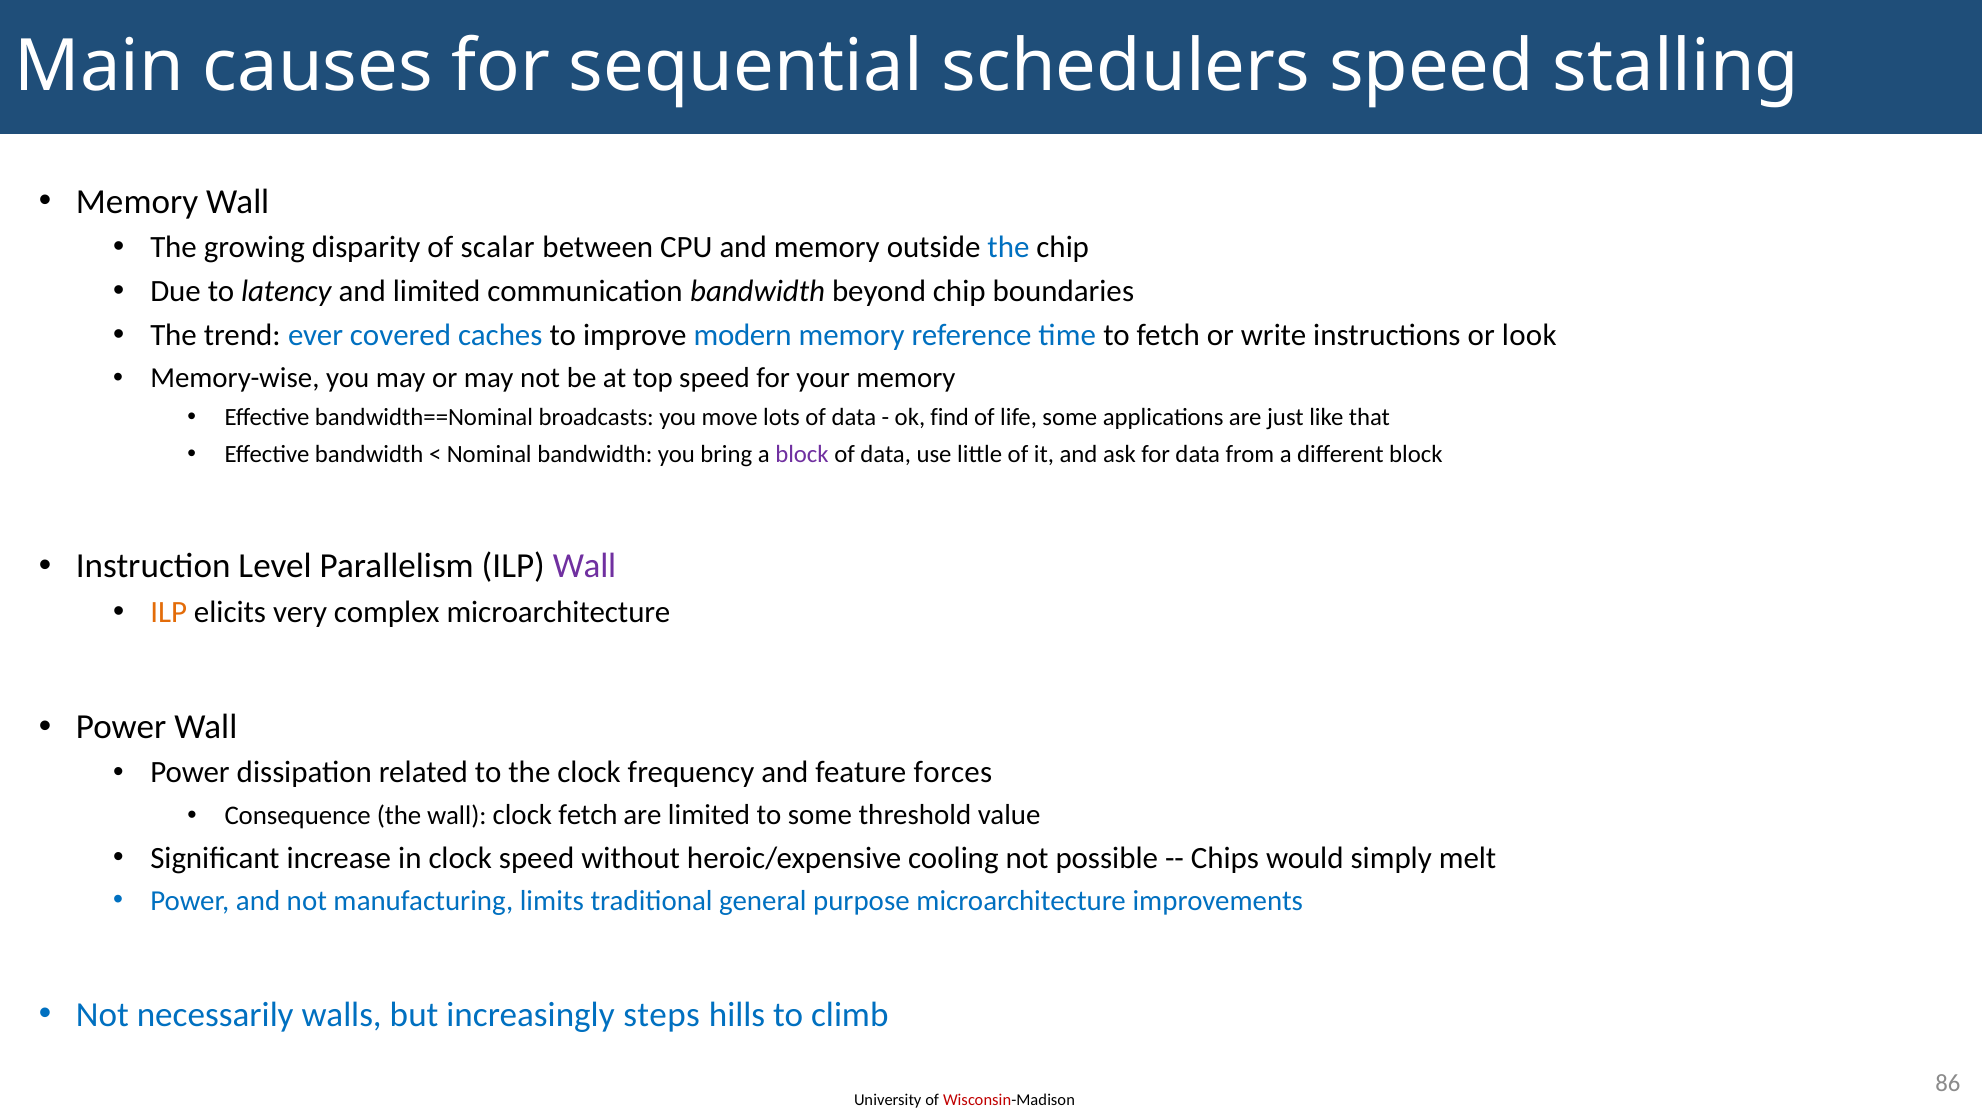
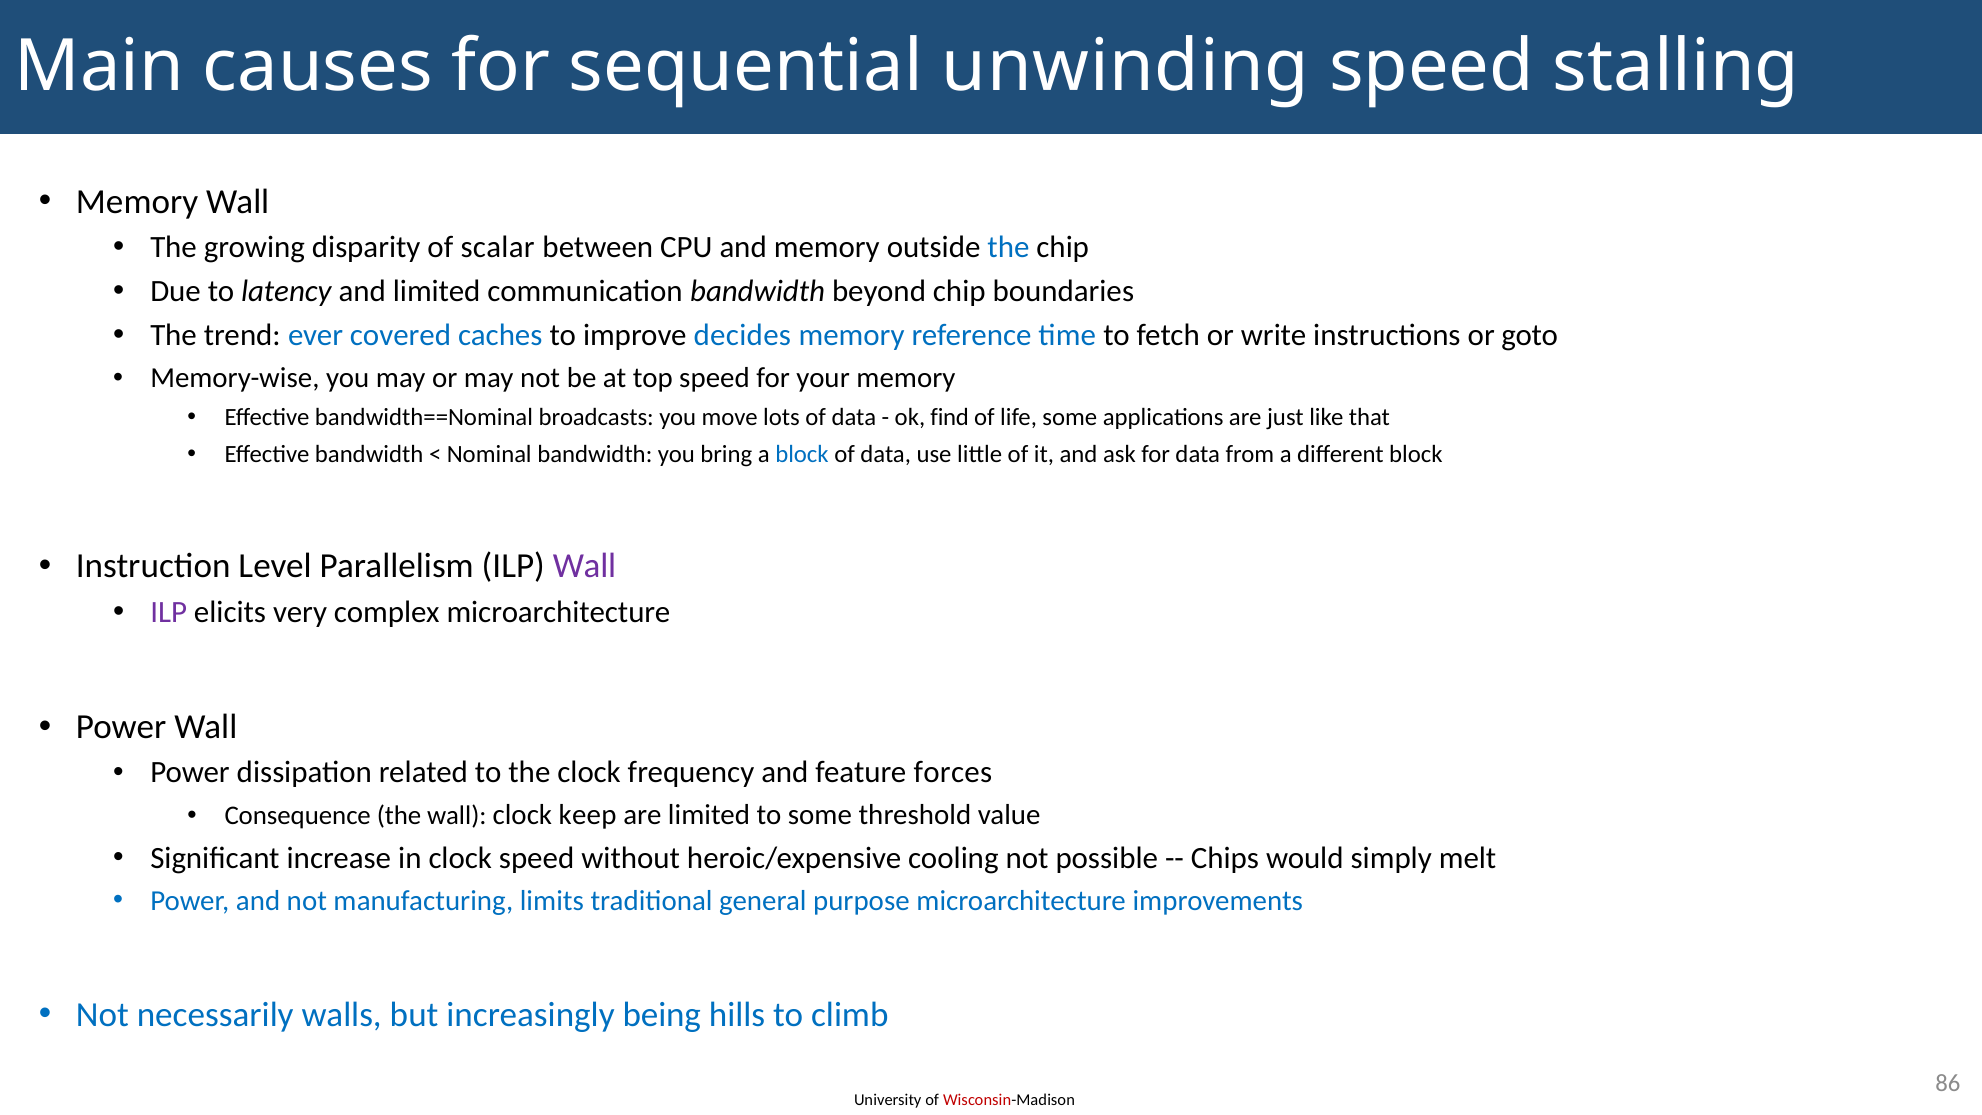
schedulers: schedulers -> unwinding (1126, 66)
modern: modern -> decides (742, 335)
look: look -> goto (1530, 335)
block colour: purple -> blue (802, 454)
ILP colour: orange -> purple (169, 612)
clock fetch: fetch -> keep (588, 815)
steps: steps -> being (662, 1014)
